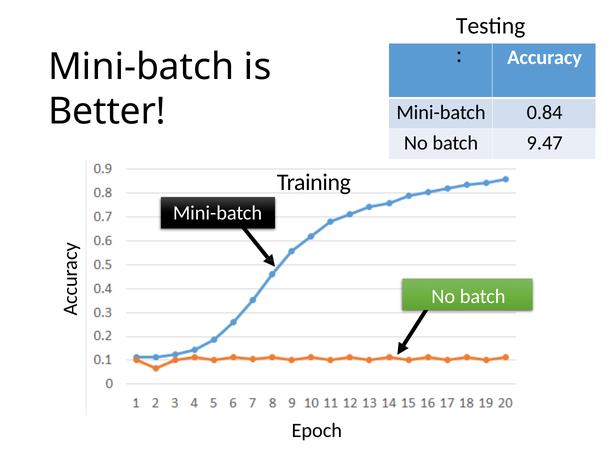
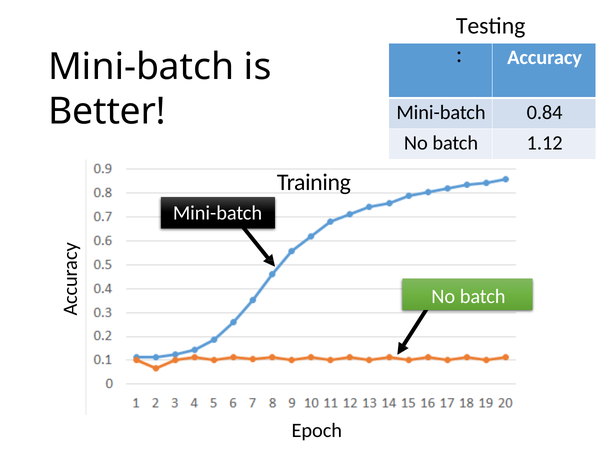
9.47: 9.47 -> 1.12 (545, 143)
